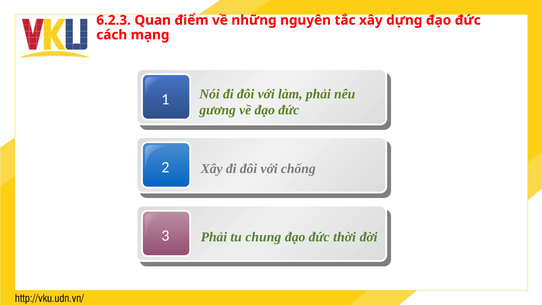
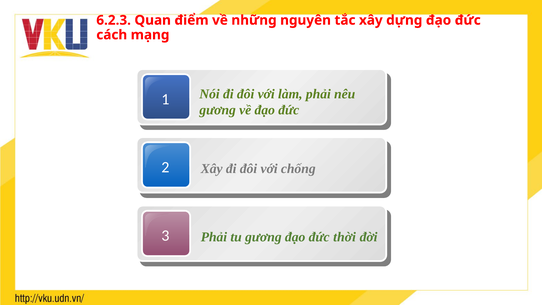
tu chung: chung -> gương (263, 237)
